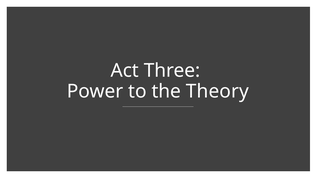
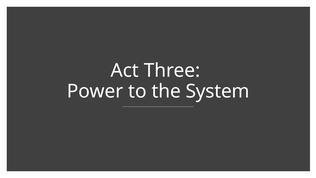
Theory: Theory -> System (218, 91)
